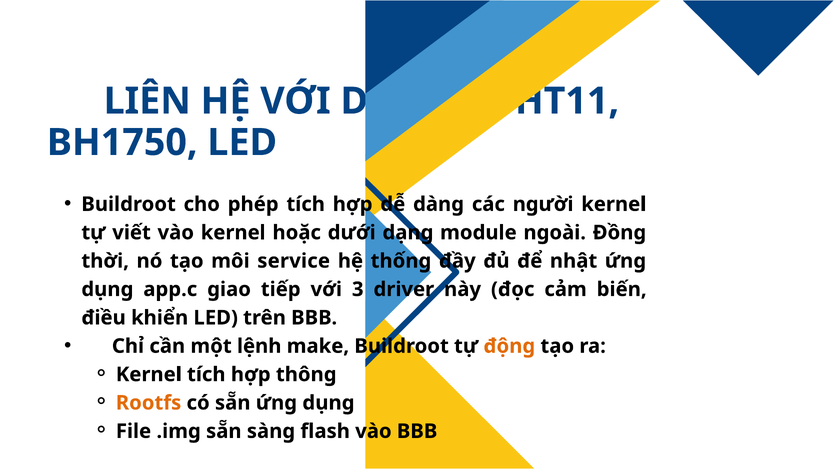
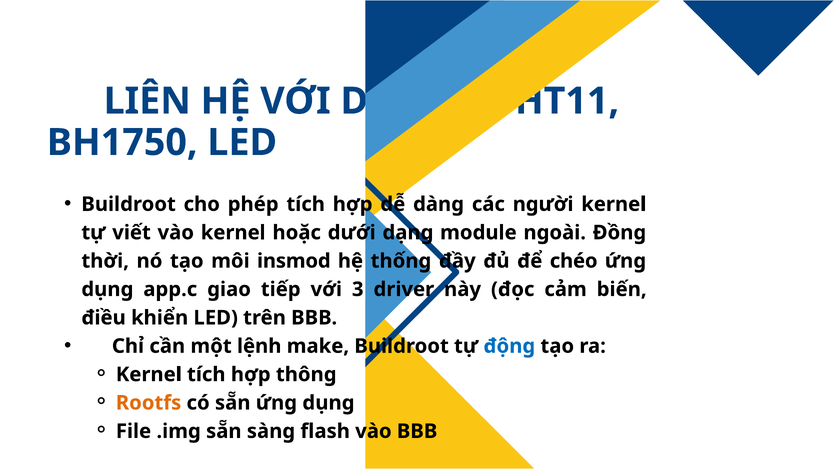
service: service -> insmod (294, 261)
nhật: nhật -> chéo (574, 261)
động colour: orange -> blue (509, 346)
